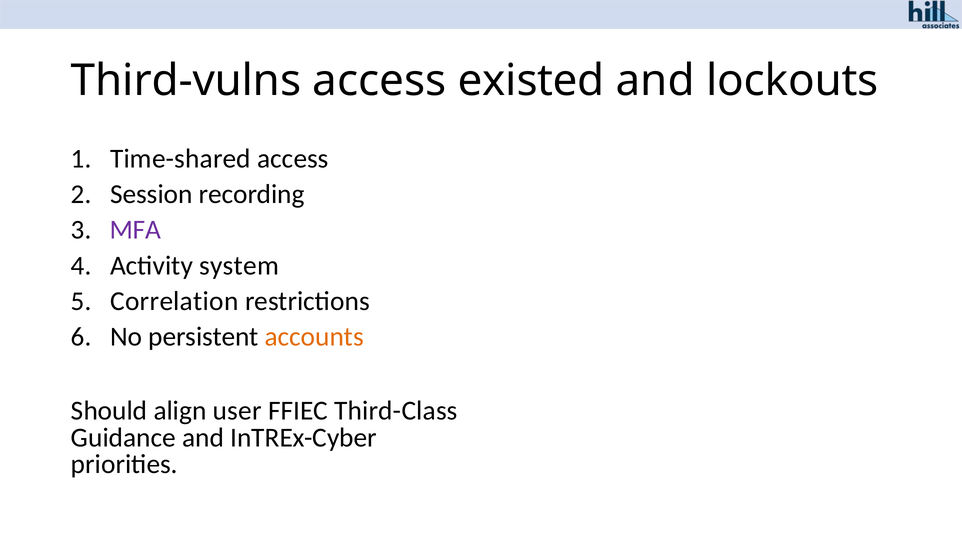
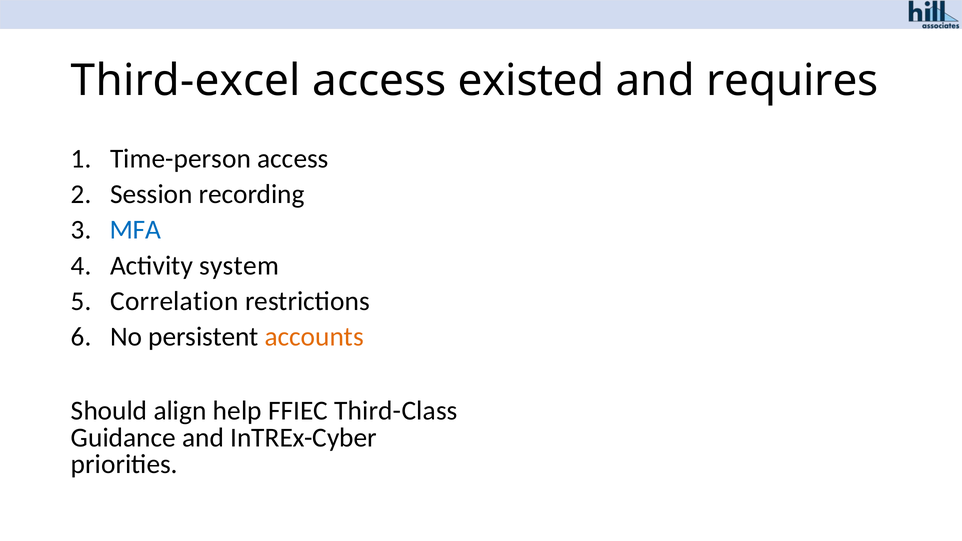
Third-vulns: Third-vulns -> Third-excel (186, 81)
lockouts: lockouts -> requires (792, 81)
Time-shared: Time-shared -> Time-person (181, 159)
MFA colour: purple -> blue (135, 230)
user: user -> help (237, 411)
